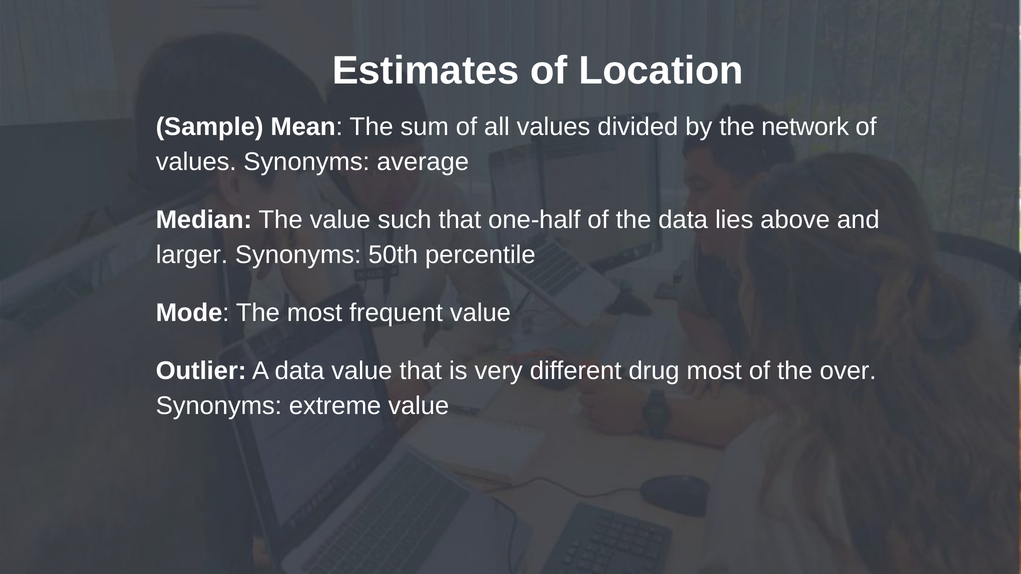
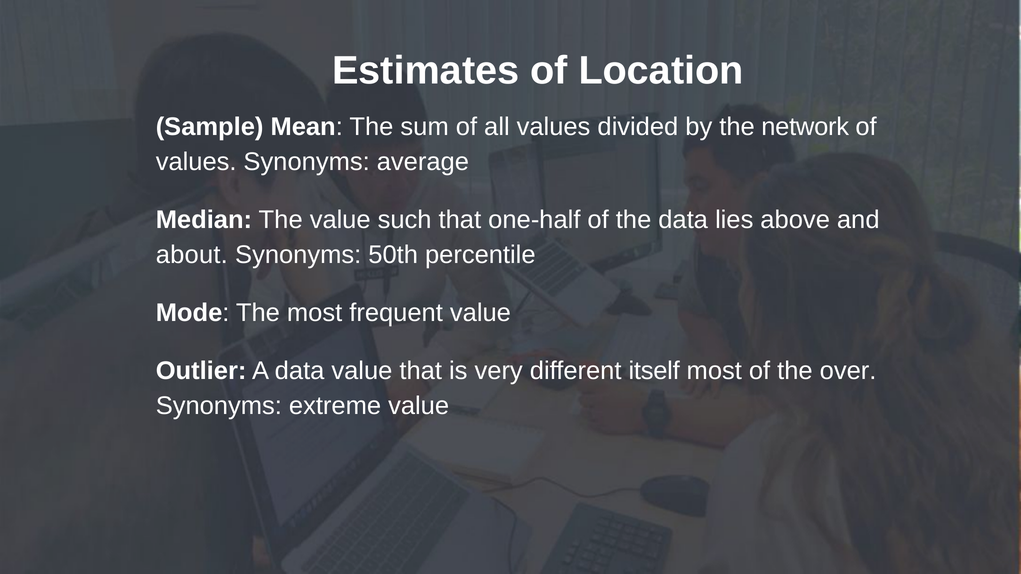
larger: larger -> about (192, 255)
drug: drug -> itself (654, 371)
